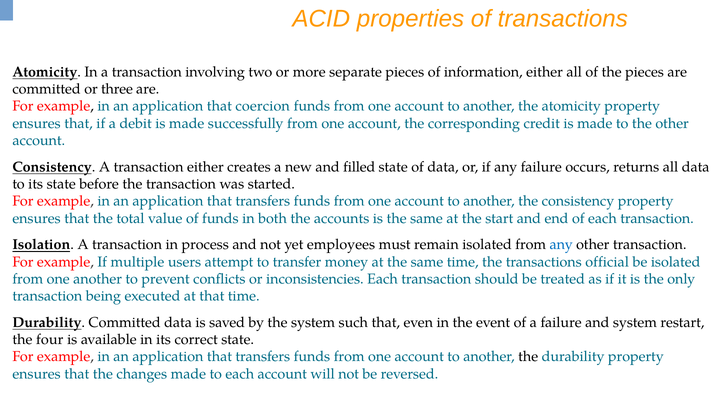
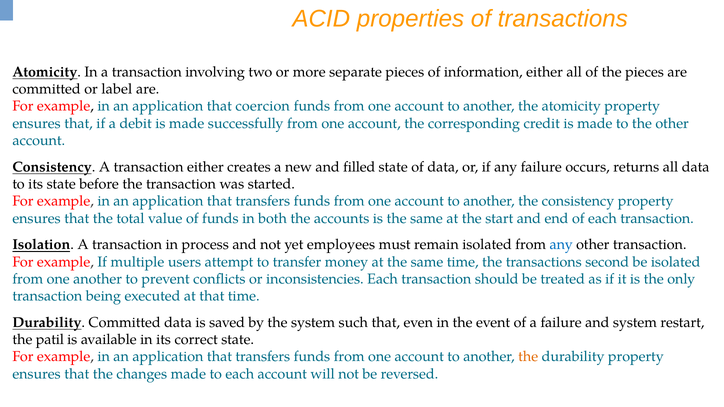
three: three -> label (117, 89)
official: official -> second (607, 262)
four: four -> patil (50, 340)
the colour: black -> orange (528, 357)
